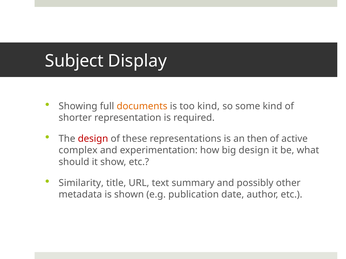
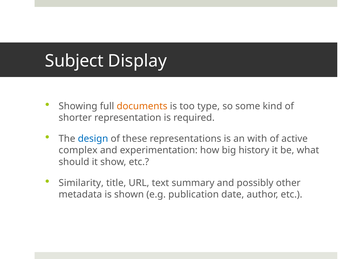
too kind: kind -> type (209, 106)
design colour: red -> blue (93, 139)
then: then -> with (257, 139)
big design: design -> history (254, 151)
